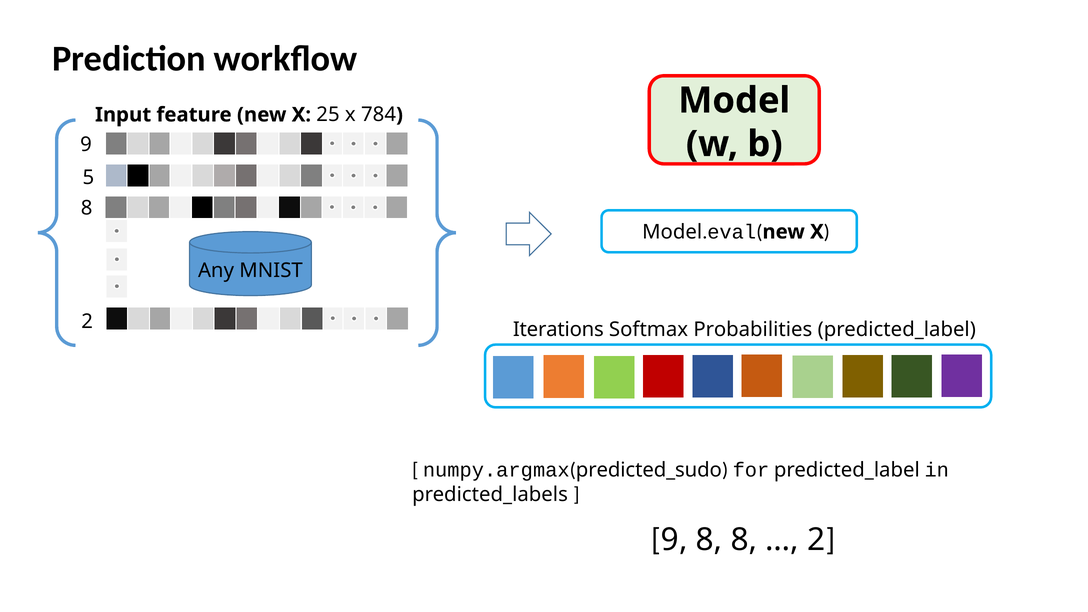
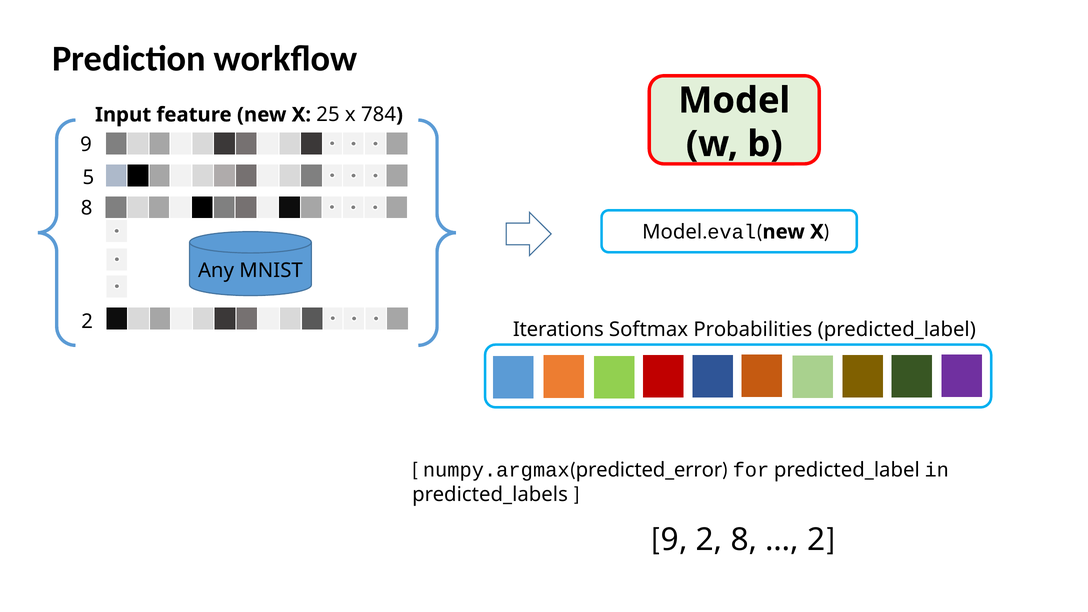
predicted_sudo: predicted_sudo -> predicted_error (649, 470)
9 8: 8 -> 2 (709, 540)
